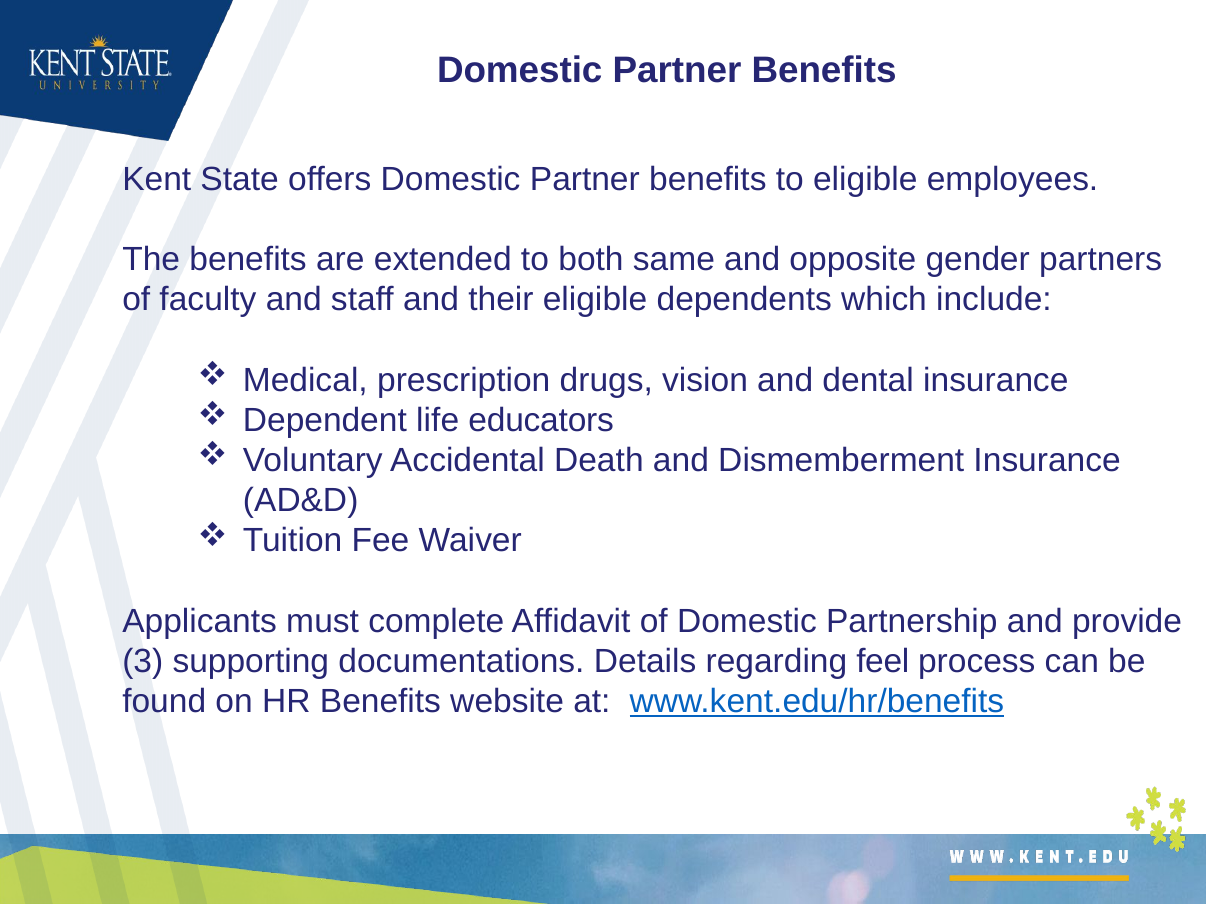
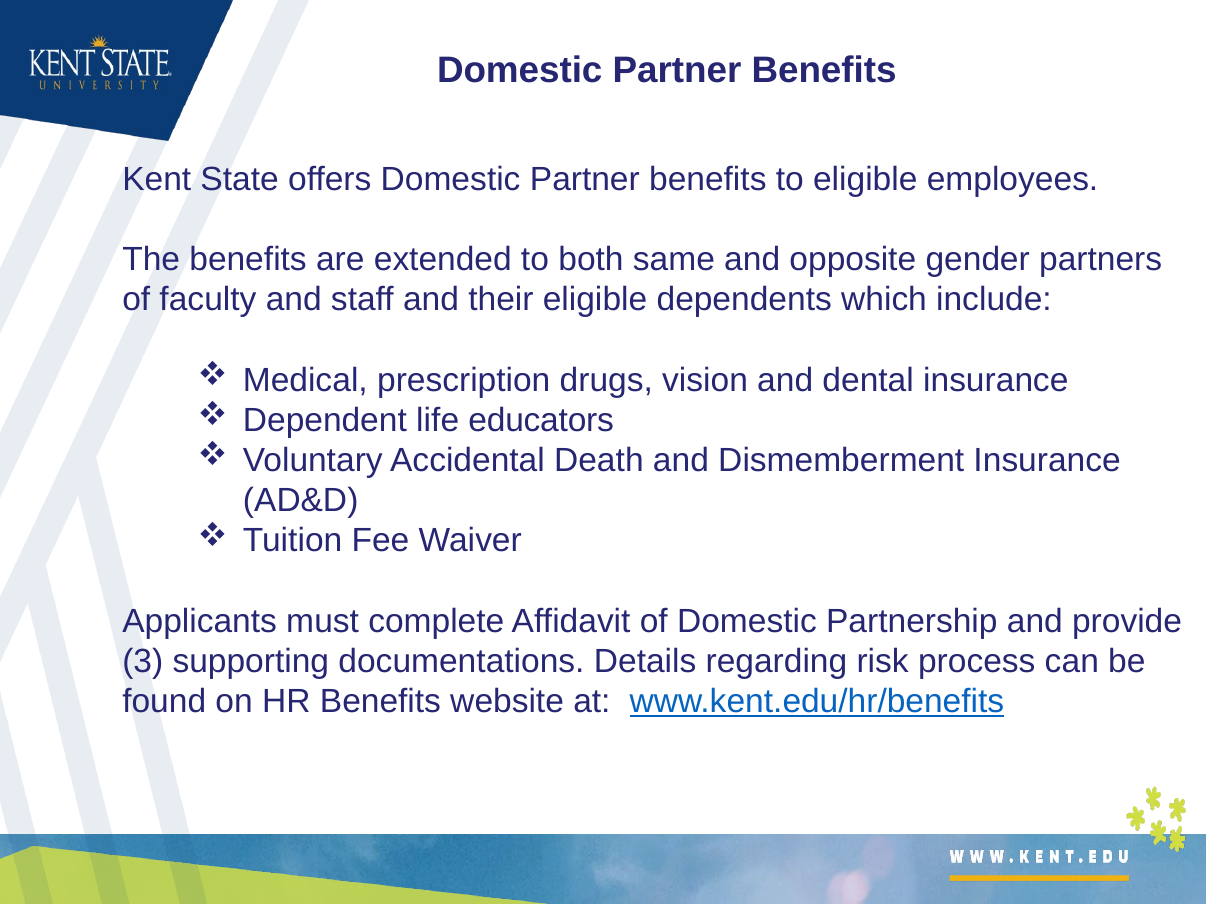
feel: feel -> risk (883, 662)
